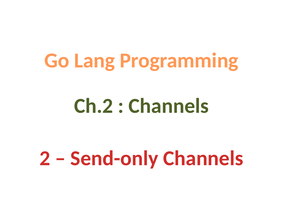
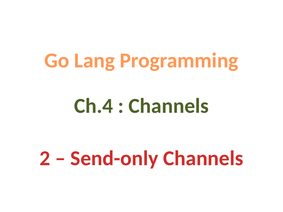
Ch.2: Ch.2 -> Ch.4 (94, 106)
